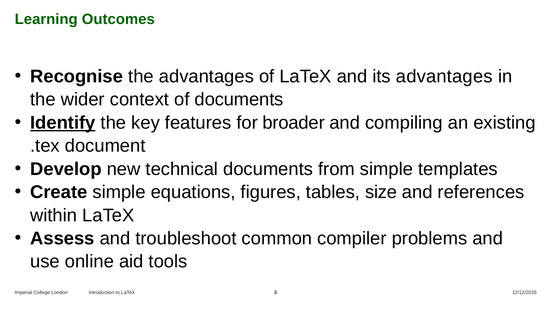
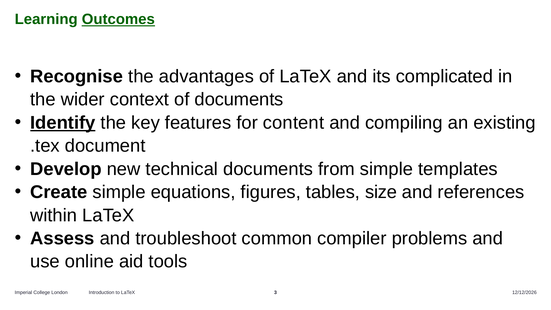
Outcomes underline: none -> present (118, 19)
its advantages: advantages -> complicated (444, 76)
broader: broader -> content (294, 123)
